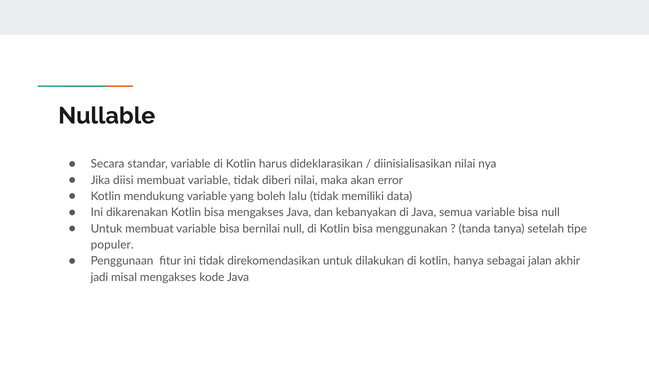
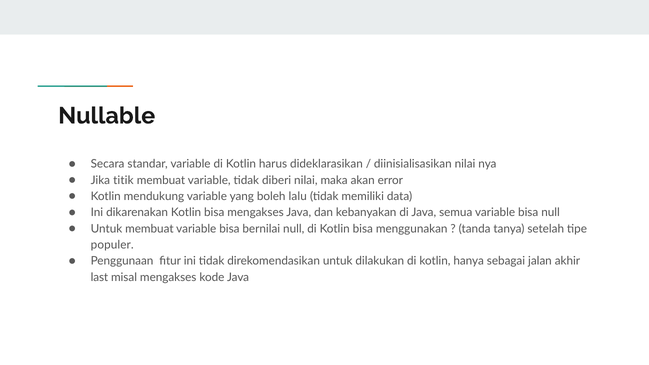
diisi: diisi -> titik (123, 180)
jadi: jadi -> last (99, 277)
